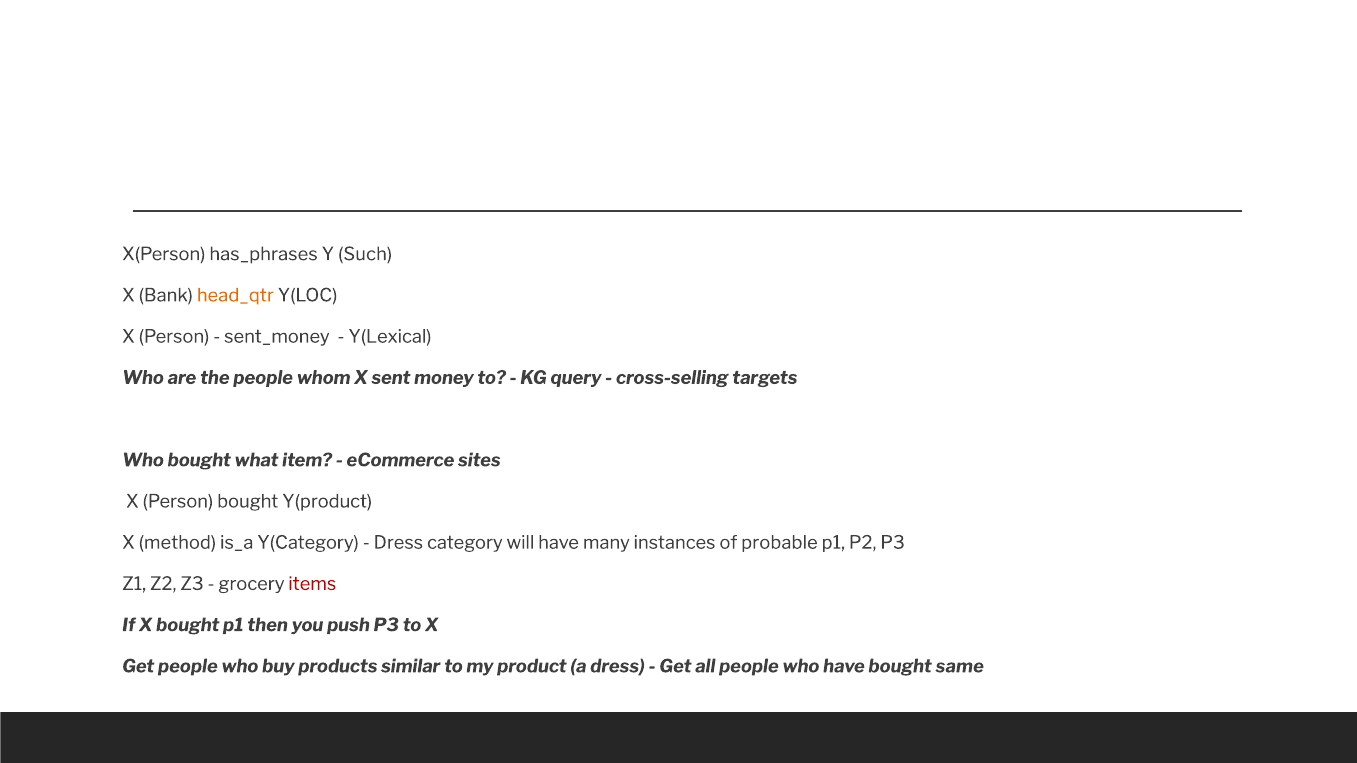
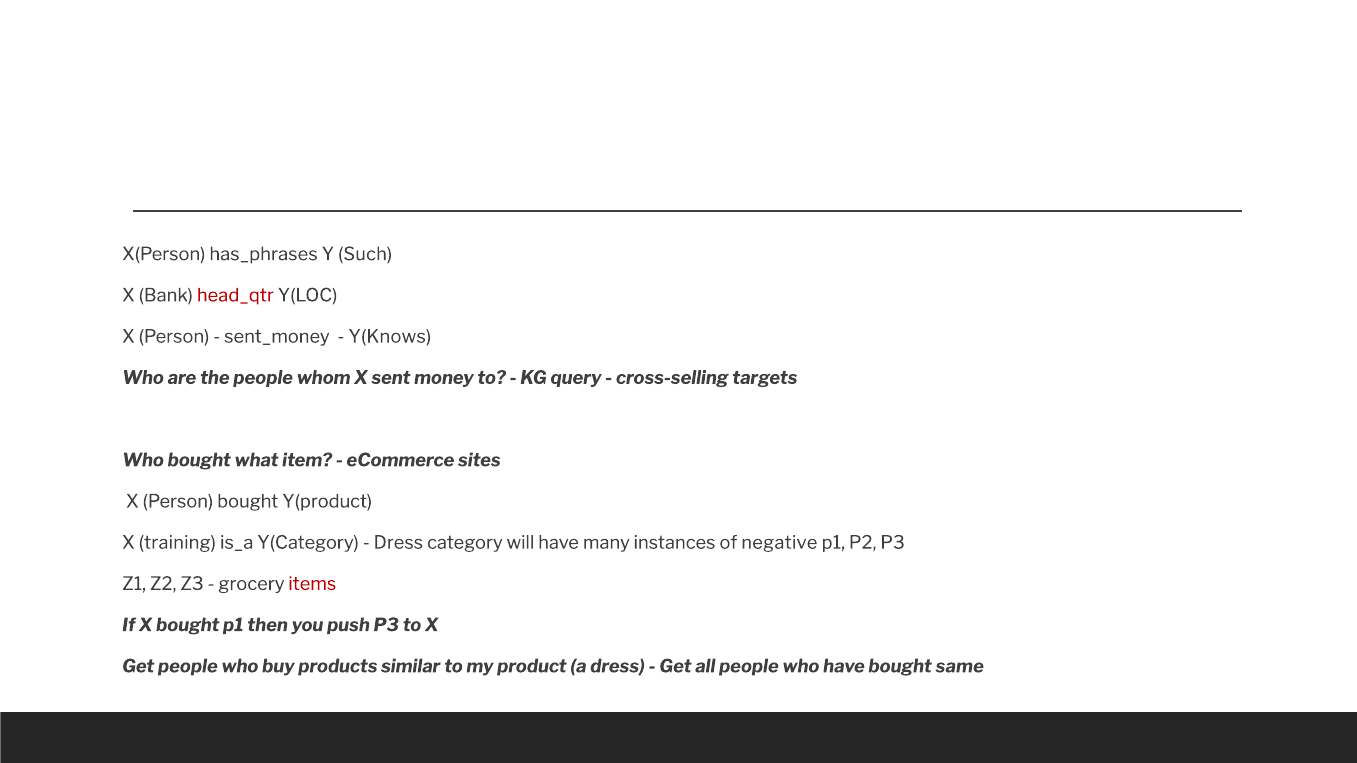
head_qtr colour: orange -> red (235, 295)
Y(Lexical: Y(Lexical -> Y(Knows (390, 337)
method: method -> training (177, 543)
probable: probable -> negative (779, 543)
